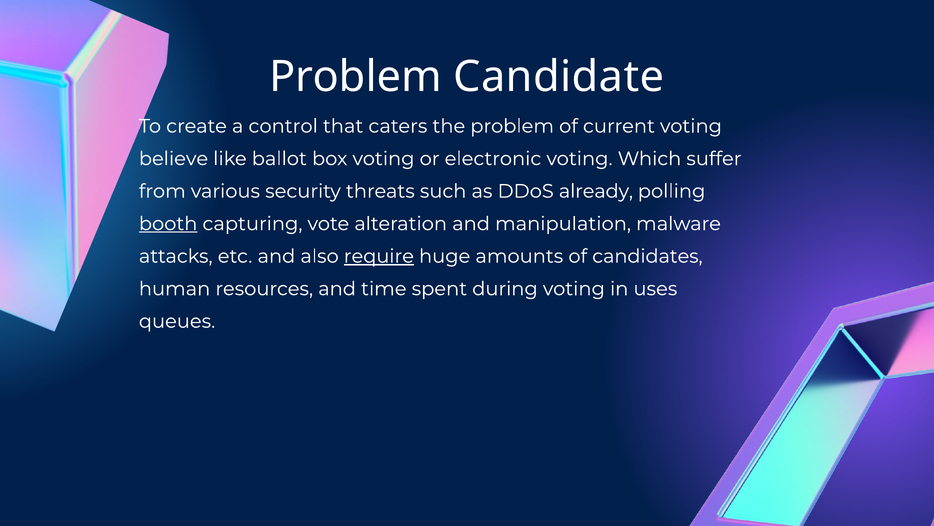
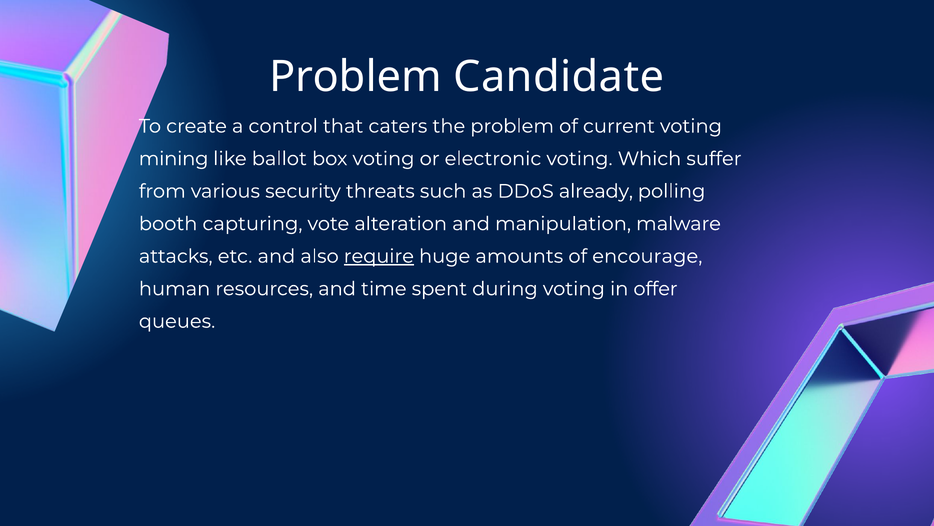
believe: believe -> mining (174, 159)
booth underline: present -> none (168, 224)
candidates: candidates -> encourage (647, 256)
uses: uses -> offer (655, 288)
